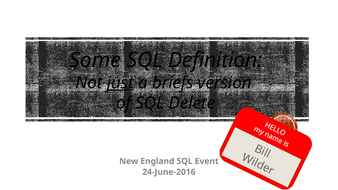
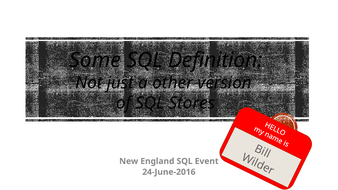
just underline: present -> none (120, 83)
briefs: briefs -> other (173, 83)
Delete: Delete -> Stores (192, 103)
